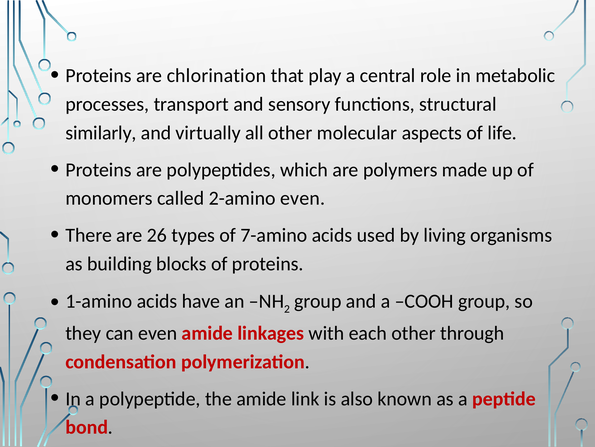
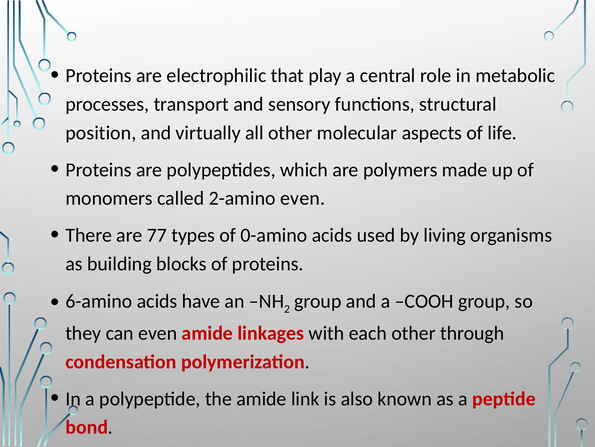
chlorination: chlorination -> electrophilic (217, 76)
similarly: similarly -> position (101, 133)
26: 26 -> 77 (157, 235)
7-amino: 7-amino -> 0-amino (274, 235)
1-amino: 1-amino -> 6-amino (99, 301)
